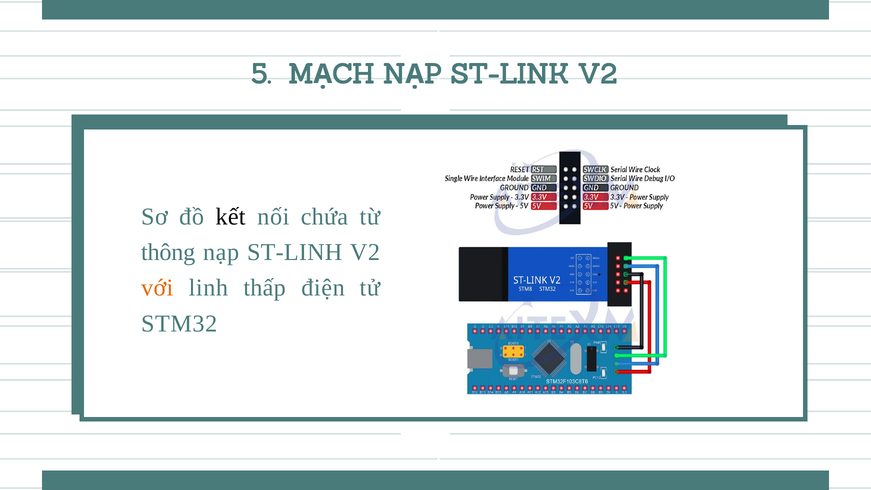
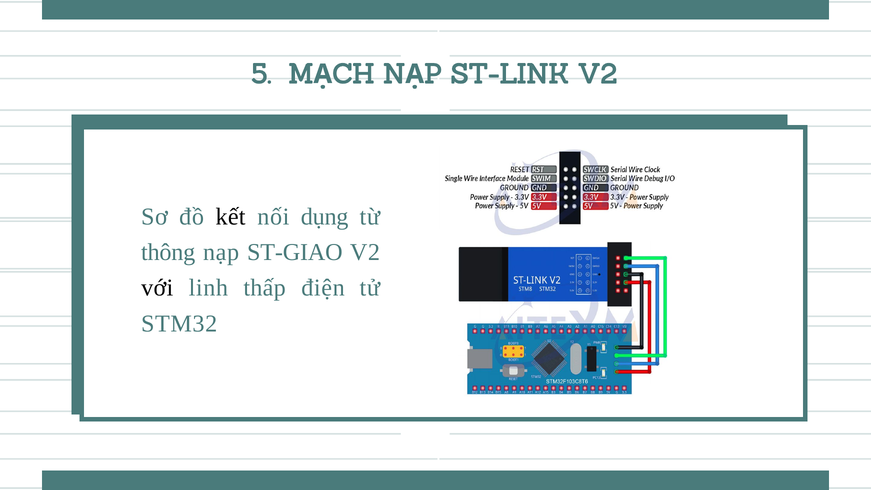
chứa: chứa -> dụng (325, 217)
ST-LINH: ST-LINH -> ST-GIAO (295, 252)
với colour: orange -> black (157, 288)
